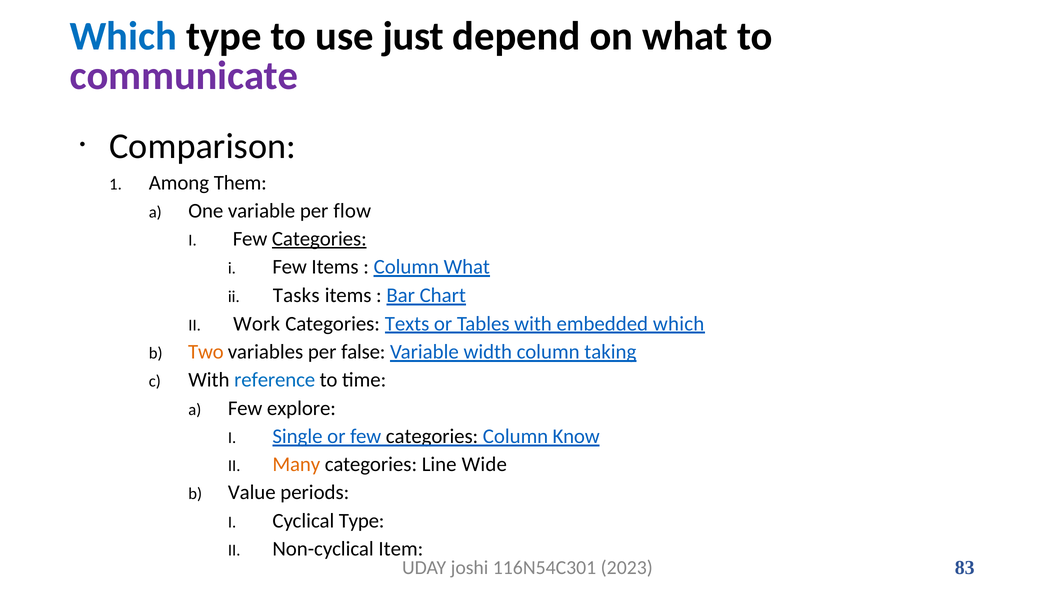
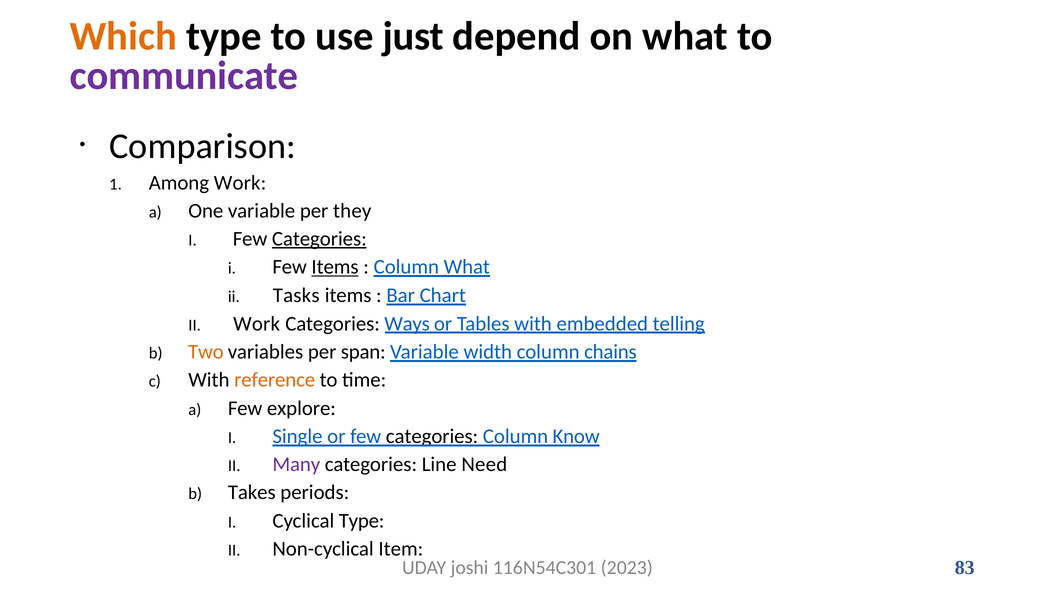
Which colour: blue -> orange (123, 36)
Among Them: Them -> Work (240, 182)
flow: flow -> they (352, 210)
Items underline: none -> present (335, 267)
Texts: Texts -> Ways (407, 323)
embedded which: which -> telling (679, 323)
false: false -> span (363, 352)
taking: taking -> chains (610, 352)
reference colour: blue -> orange (275, 380)
Many colour: orange -> purple (296, 464)
Wide: Wide -> Need (484, 464)
Value: Value -> Takes (252, 492)
